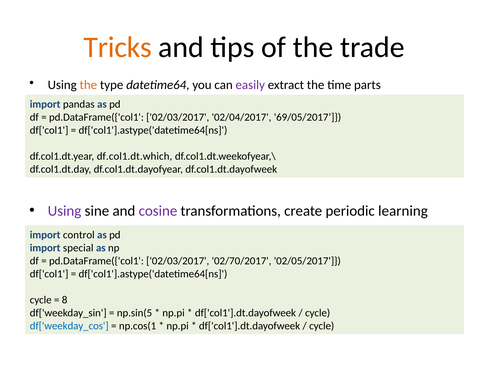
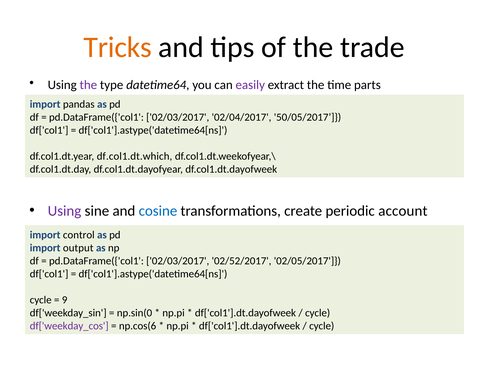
the colour: orange -> purple (88, 85)
69/05/2017: 69/05/2017 -> 50/05/2017 (307, 117)
cosine colour: purple -> blue (158, 211)
learning: learning -> account (403, 211)
special: special -> output (78, 248)
02/70/2017: 02/70/2017 -> 02/52/2017 (242, 261)
8: 8 -> 9 (65, 301)
np.sin(5: np.sin(5 -> np.sin(0 (135, 314)
df['weekday_cos colour: blue -> purple (69, 327)
np.cos(1: np.cos(1 -> np.cos(6 (138, 327)
